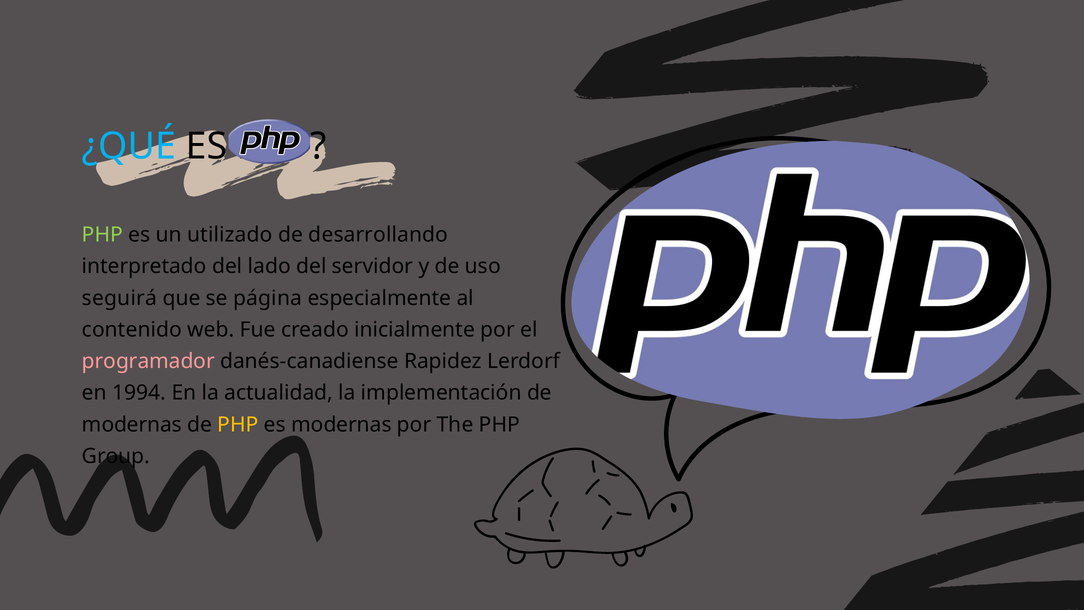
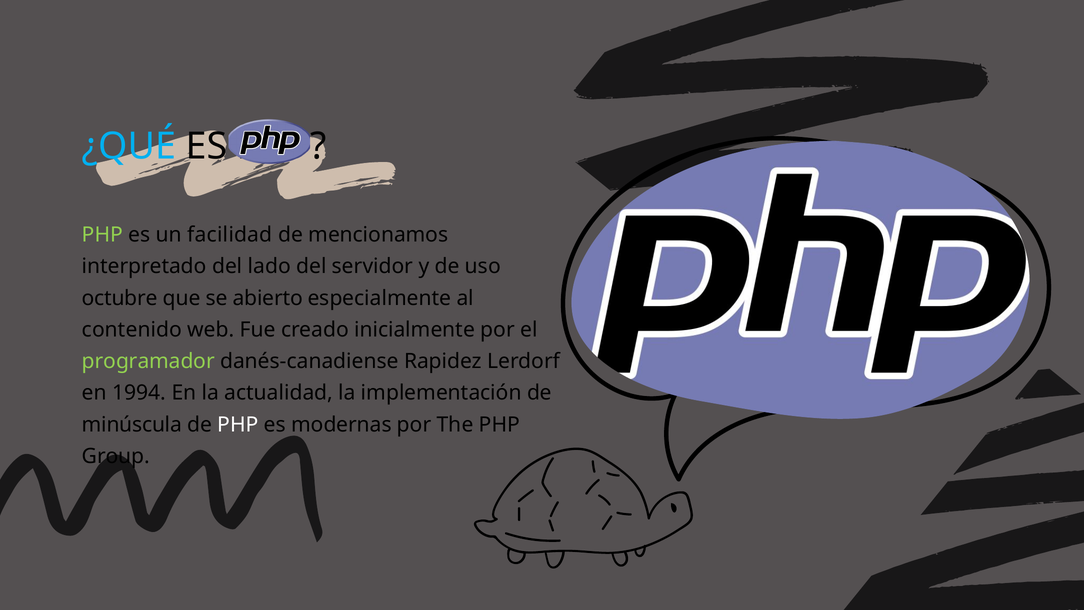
utilizado: utilizado -> facilidad (230, 235)
desarrollando: desarrollando -> mencionamos (378, 235)
seguirá: seguirá -> octubre (120, 298)
página: página -> abierto (268, 298)
programador colour: pink -> light green (148, 361)
modernas: modernas -> minúscula (132, 424)
PHP colour: yellow -> white (238, 424)
